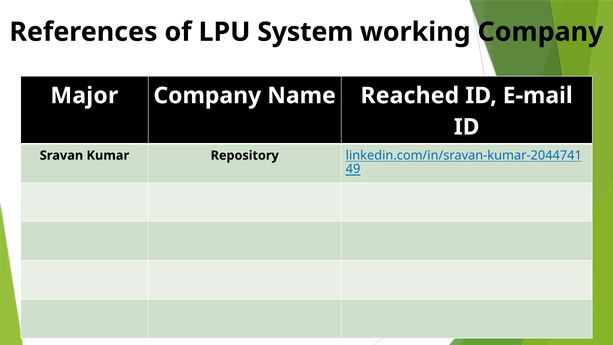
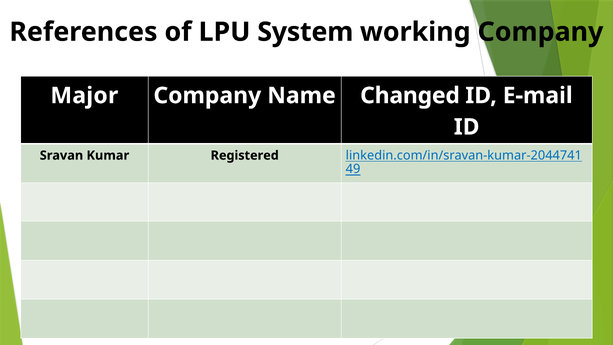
Reached: Reached -> Changed (410, 96)
Repository: Repository -> Registered (245, 155)
